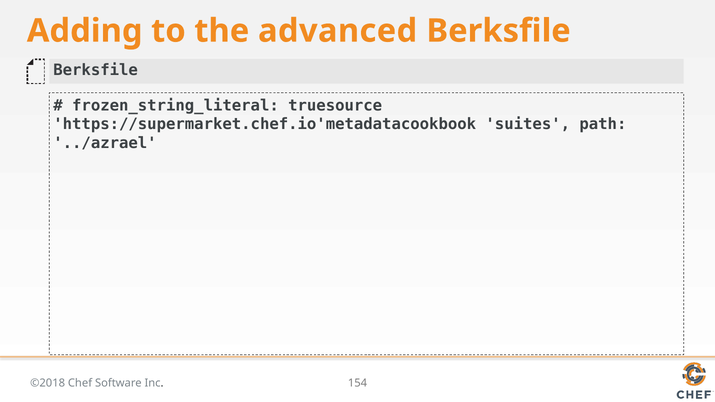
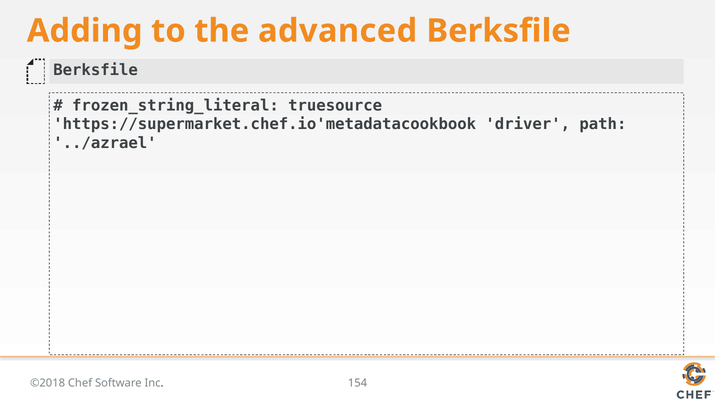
suites: suites -> driver (528, 124)
